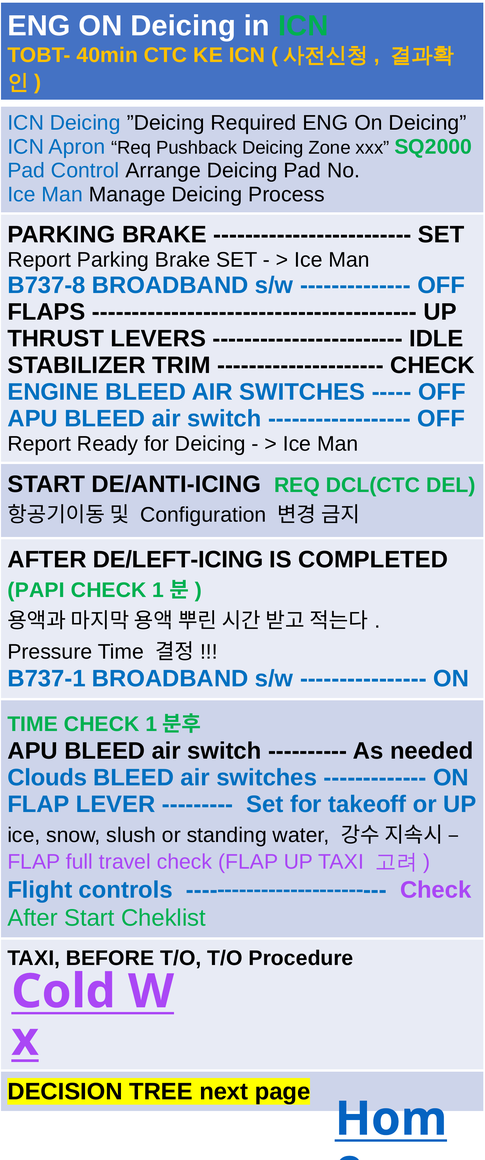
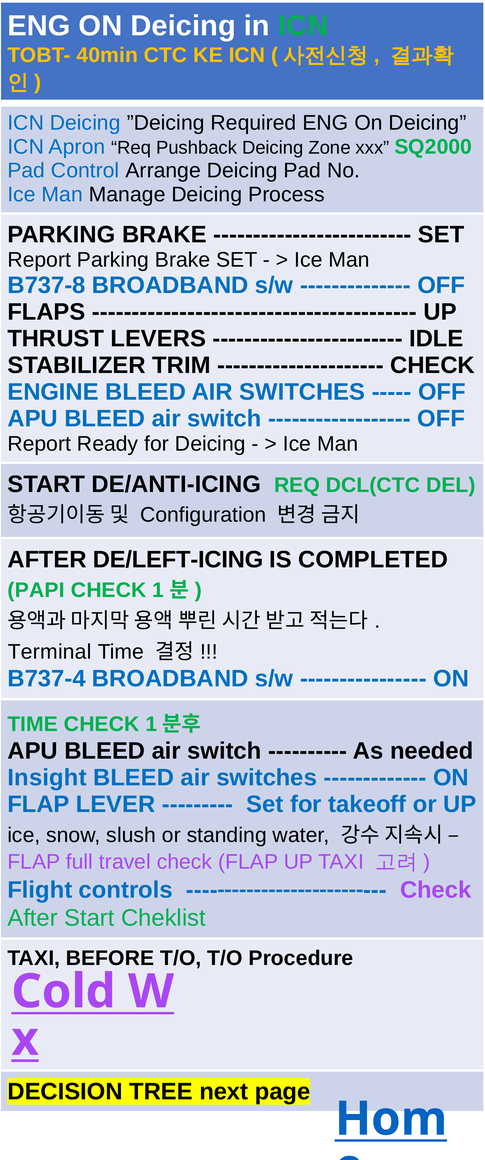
Pressure: Pressure -> Terminal (50, 652)
B737-1: B737-1 -> B737-4 (47, 679)
Clouds: Clouds -> Insight (47, 778)
